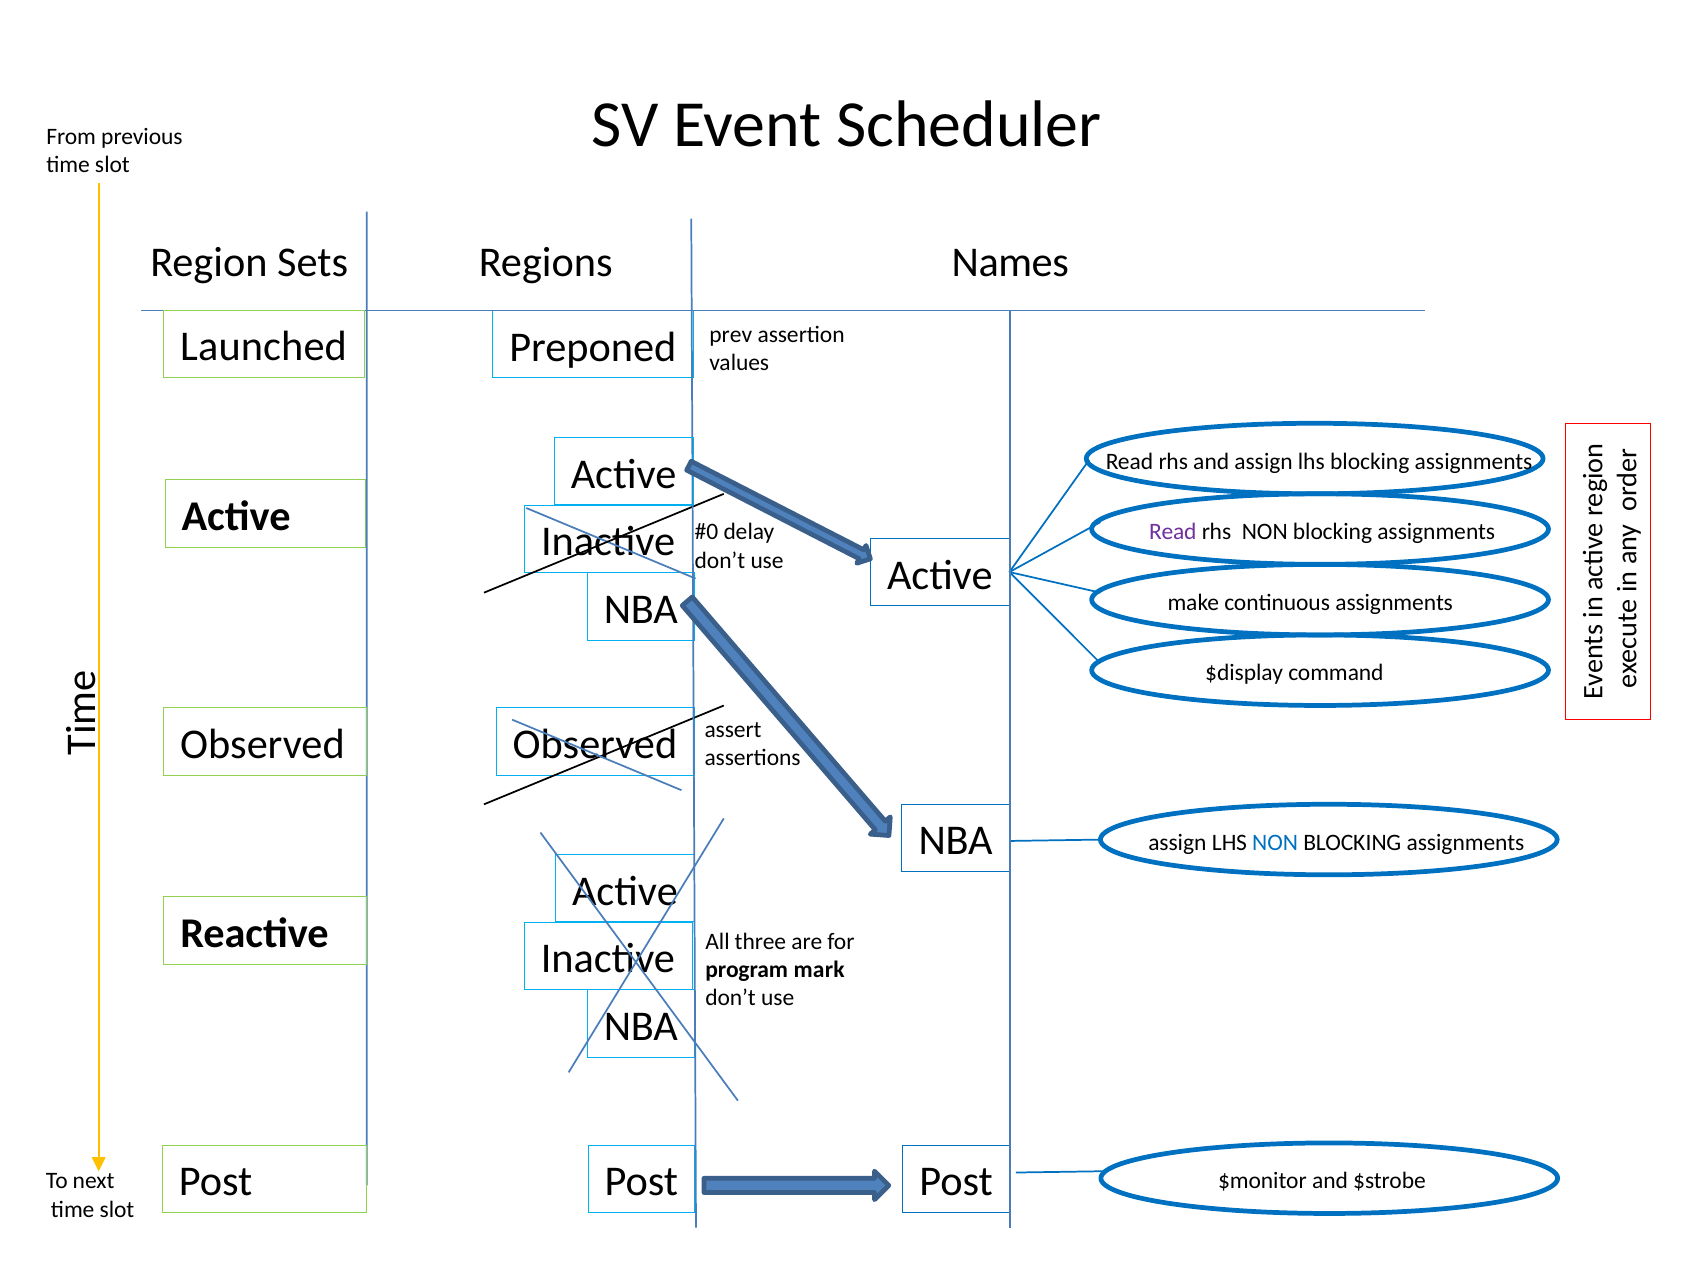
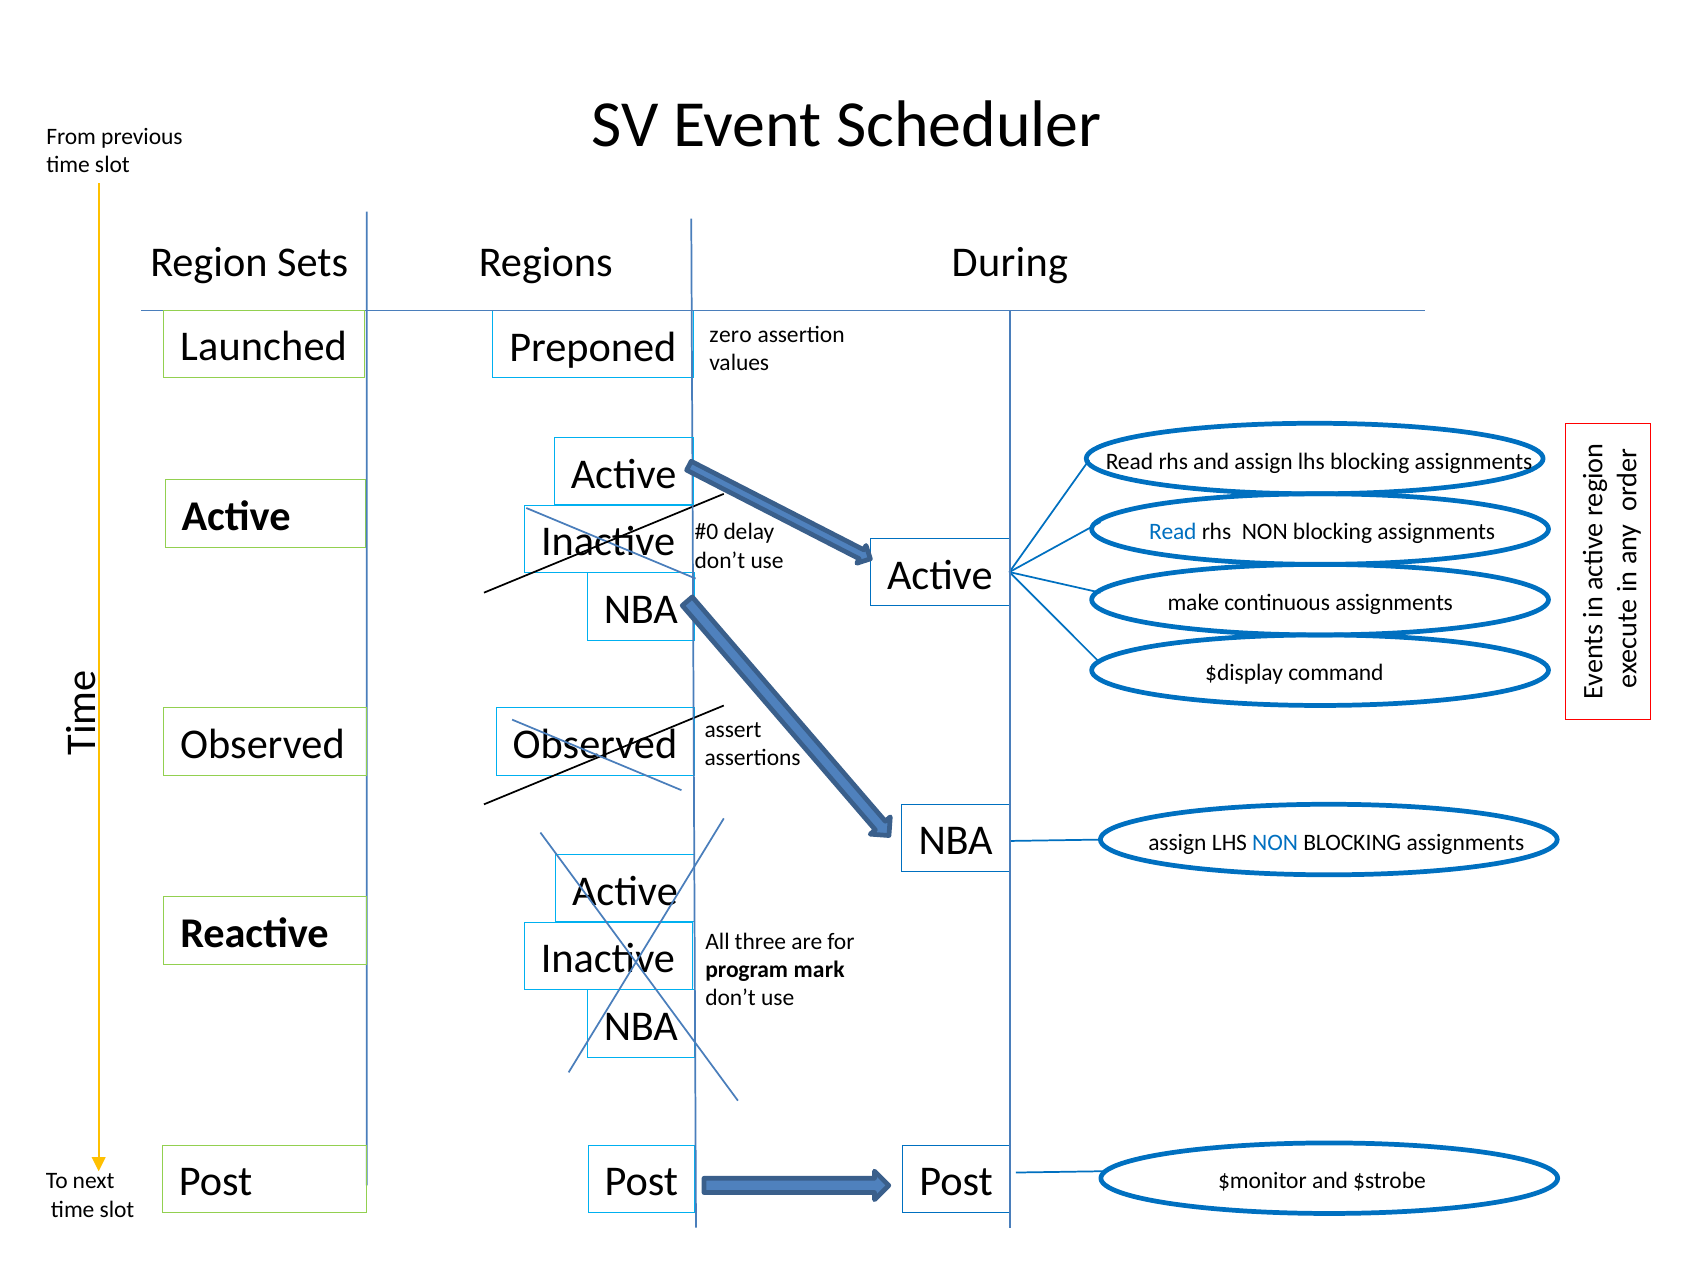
Names: Names -> During (1010, 262)
prev: prev -> zero (731, 334)
Read colour: purple -> blue (1173, 532)
